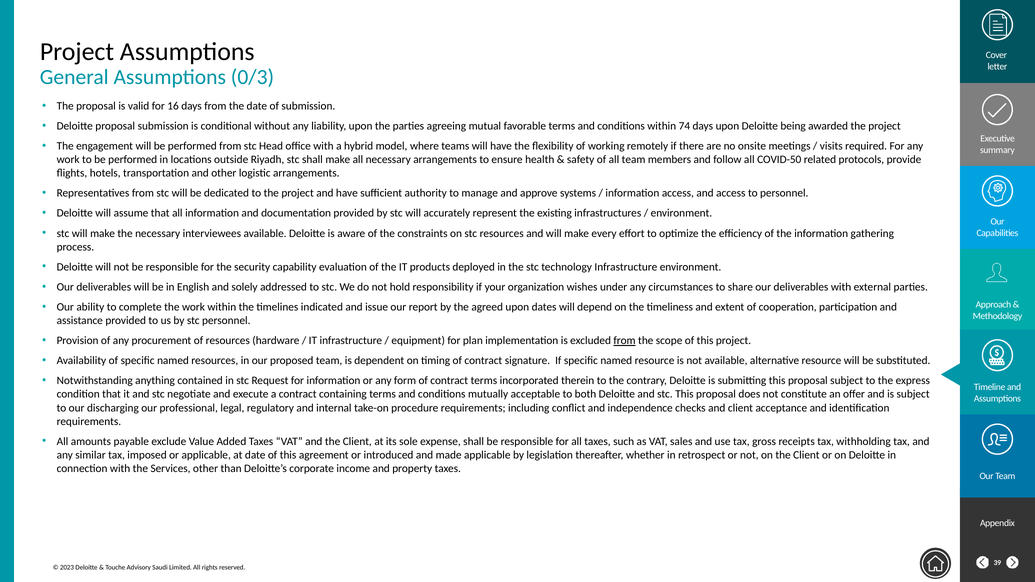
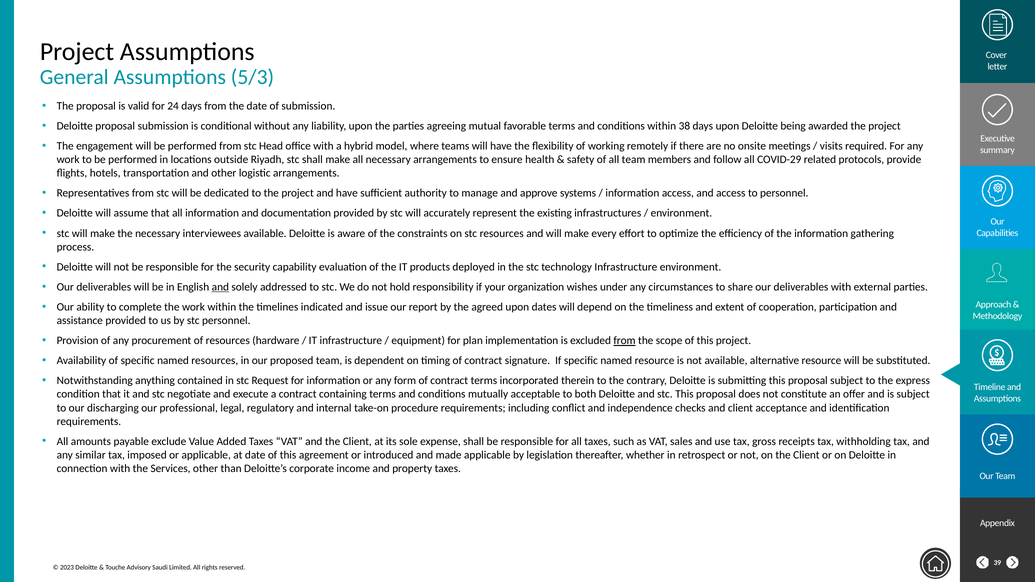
0/3: 0/3 -> 5/3 (252, 77)
16: 16 -> 24 (173, 106)
74: 74 -> 38 (684, 126)
COVID-50: COVID-50 -> COVID-29 (779, 160)
and underline: none -> present (220, 287)
